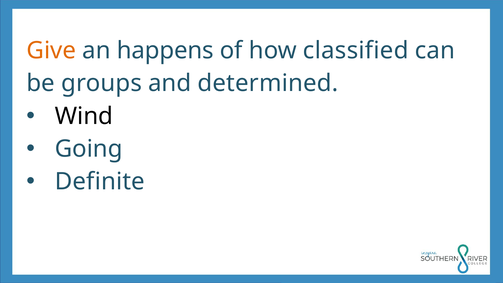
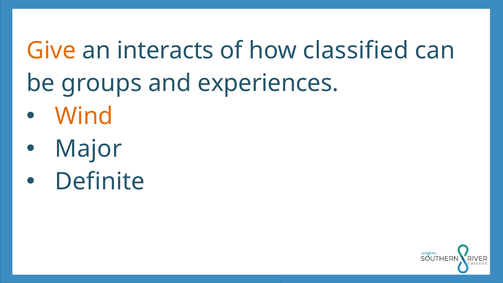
happens: happens -> interacts (165, 51)
determined: determined -> experiences (268, 83)
Wind colour: black -> orange (84, 116)
Going: Going -> Major (89, 149)
